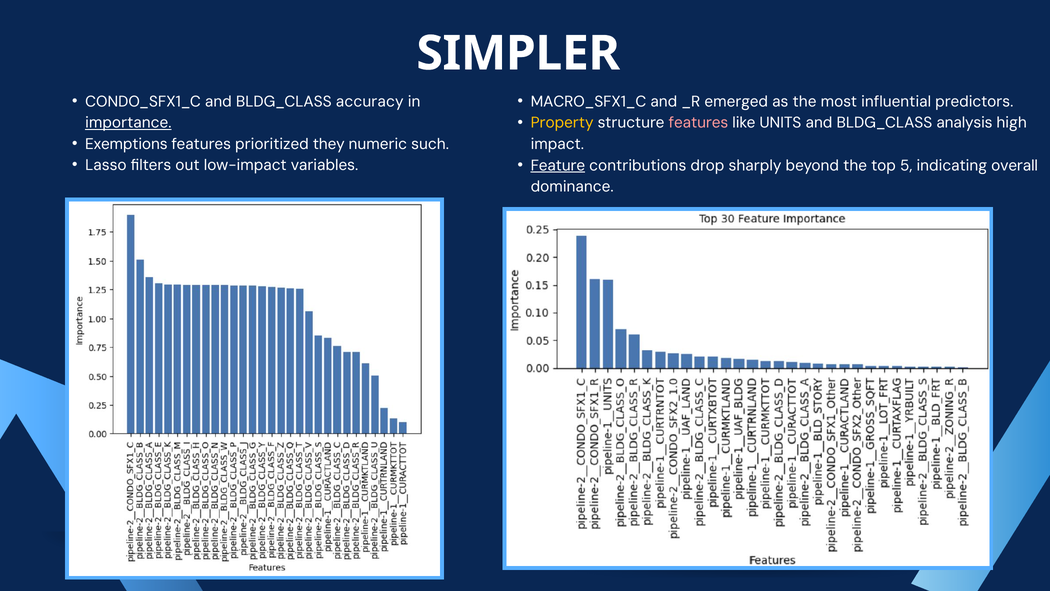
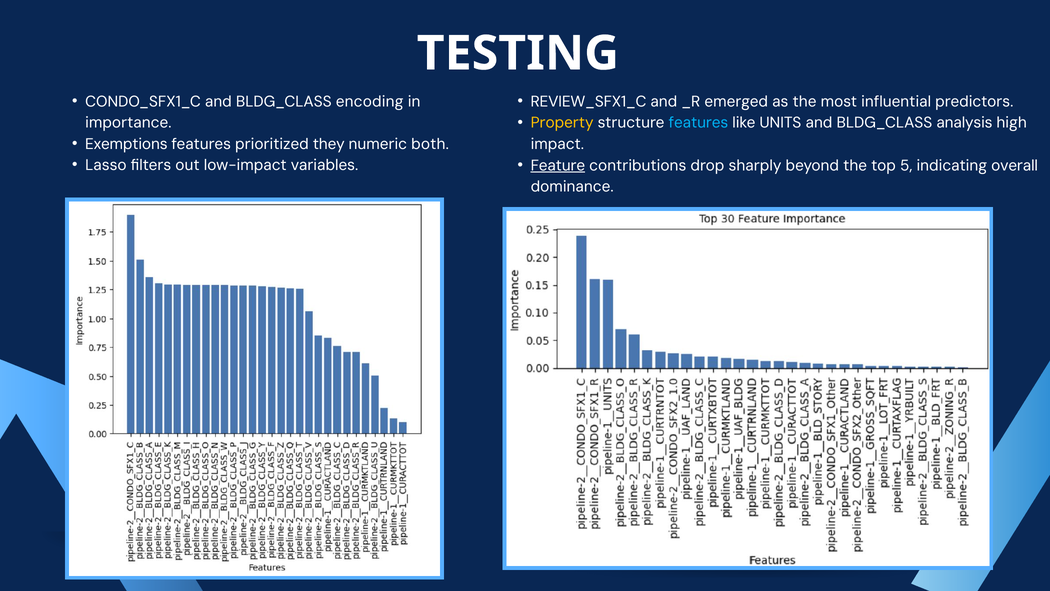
SIMPLER: SIMPLER -> TESTING (518, 53)
accuracy: accuracy -> encoding (370, 101)
MACRO_SFX1_C: MACRO_SFX1_C -> REVIEW_SFX1_C (589, 101)
features colour: pink -> light blue (698, 123)
importance underline: present -> none (128, 123)
such: such -> both (430, 144)
